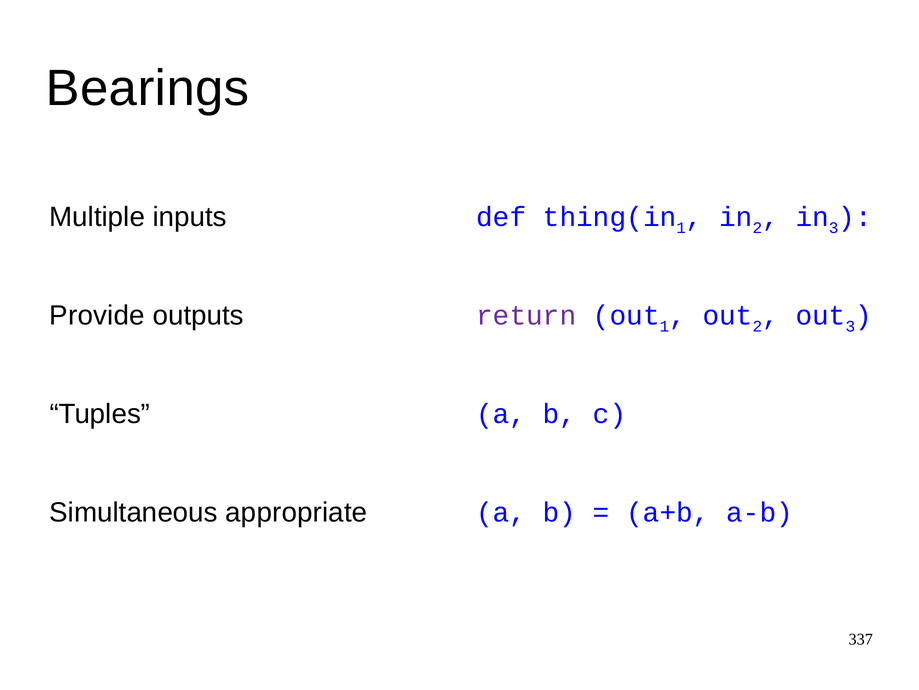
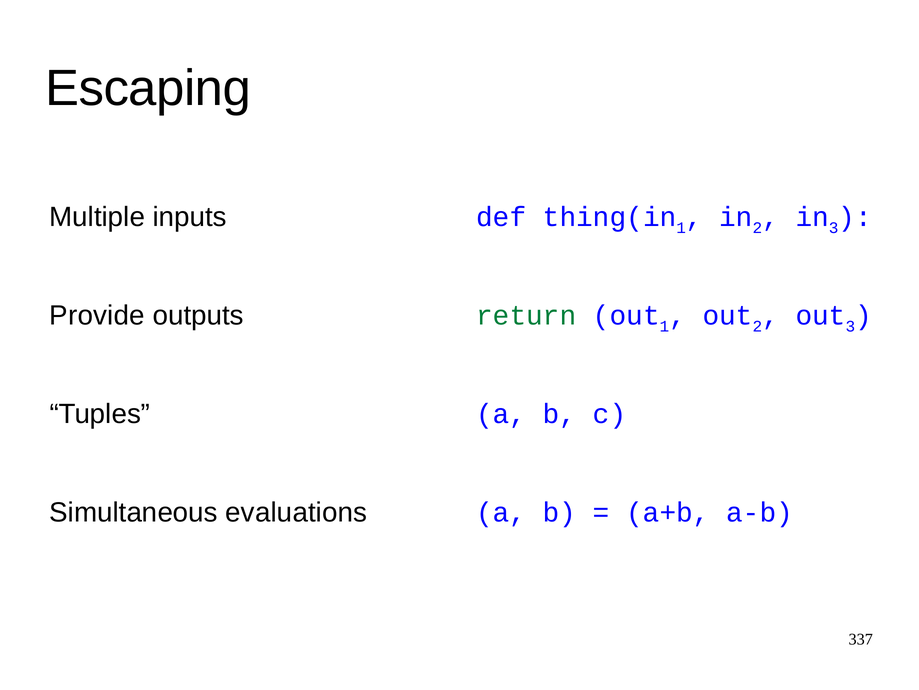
Bearings: Bearings -> Escaping (148, 89)
return colour: purple -> green (526, 315)
appropriate: appropriate -> evaluations (296, 512)
